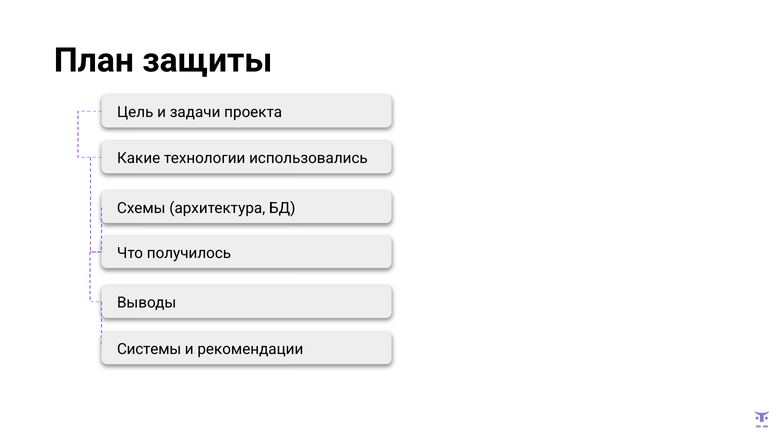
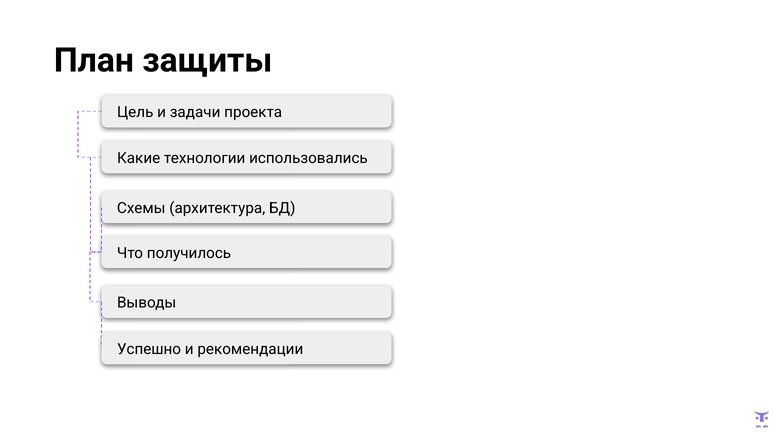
Системы: Системы -> Успешно (149, 349)
